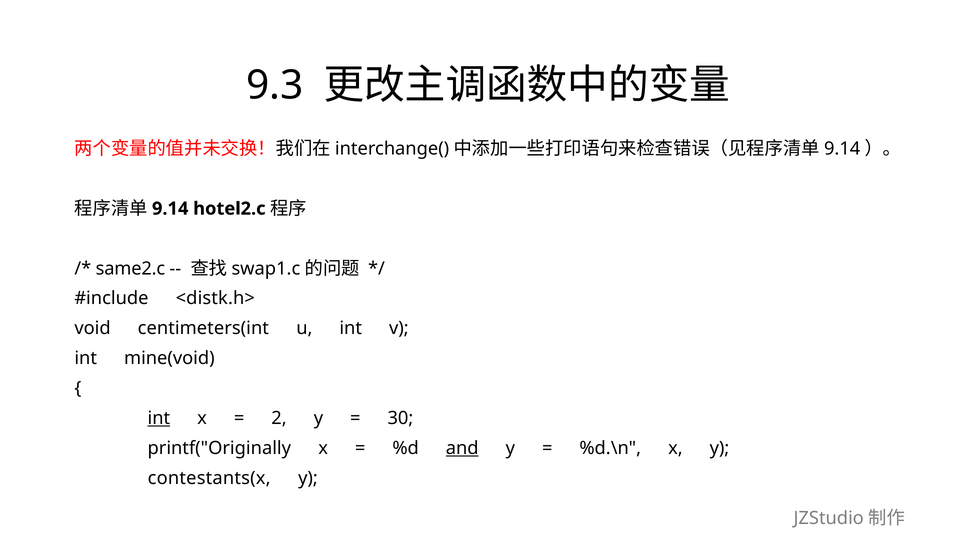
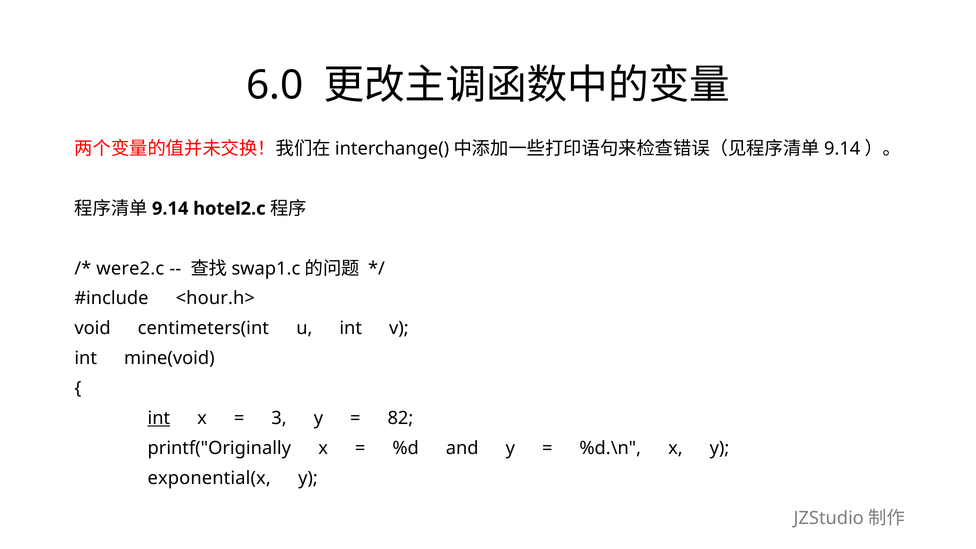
9.3: 9.3 -> 6.0 (275, 85)
same2.c: same2.c -> were2.c (130, 268)
<distk.h>: <distk.h> -> <hour.h> (215, 298)
2: 2 -> 3 (279, 418)
30: 30 -> 82 (400, 418)
and underline: present -> none (462, 448)
contestants(x: contestants(x -> exponential(x (209, 478)
